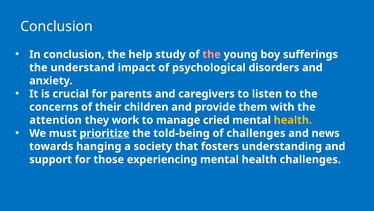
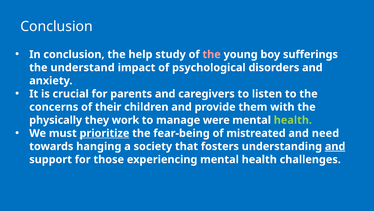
attention: attention -> physically (56, 120)
cried: cried -> were (216, 120)
health colour: yellow -> light green (293, 120)
told-being: told-being -> fear-being (182, 133)
of challenges: challenges -> mistreated (256, 133)
news: news -> need (325, 133)
and underline: none -> present (335, 146)
